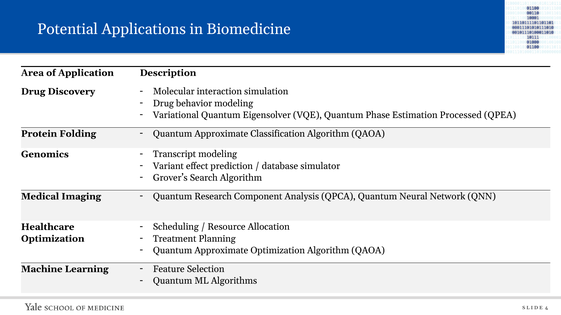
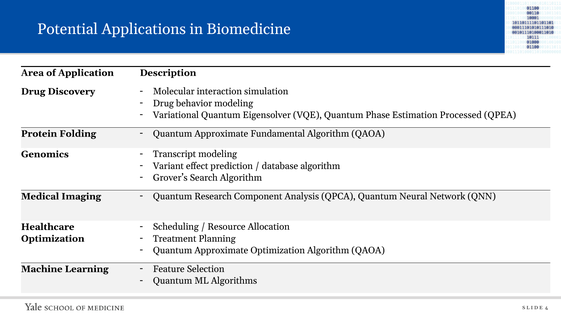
Classification: Classification -> Fundamental (278, 134)
database simulator: simulator -> algorithm (320, 166)
